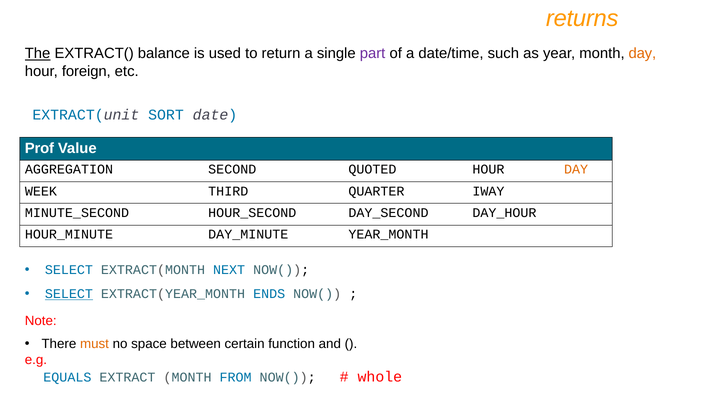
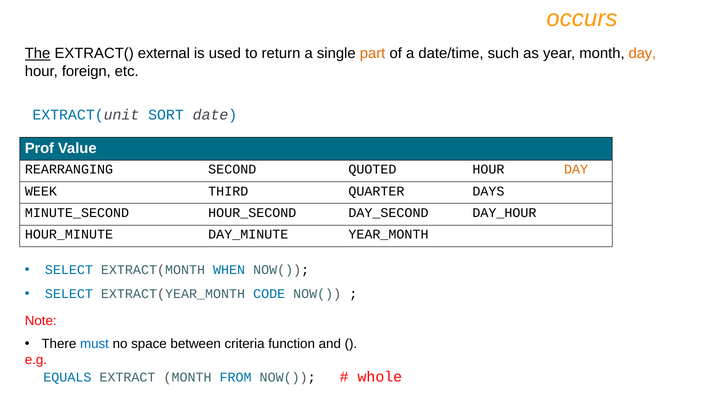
returns: returns -> occurs (582, 19)
balance: balance -> external (164, 54)
part colour: purple -> orange (373, 54)
AGGREGATION: AGGREGATION -> REARRANGING (69, 170)
IWAY: IWAY -> DAYS (488, 191)
NEXT: NEXT -> WHEN (229, 270)
SELECT underline: present -> none (69, 294)
ENDS: ENDS -> CODE (269, 294)
must colour: orange -> blue (94, 344)
certain: certain -> criteria (245, 344)
